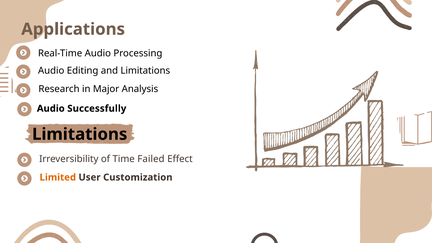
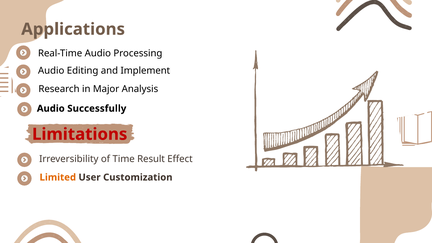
and Limitations: Limitations -> Implement (145, 71)
Limitations colour: black -> red (80, 134)
Failed: Failed -> Result (151, 159)
